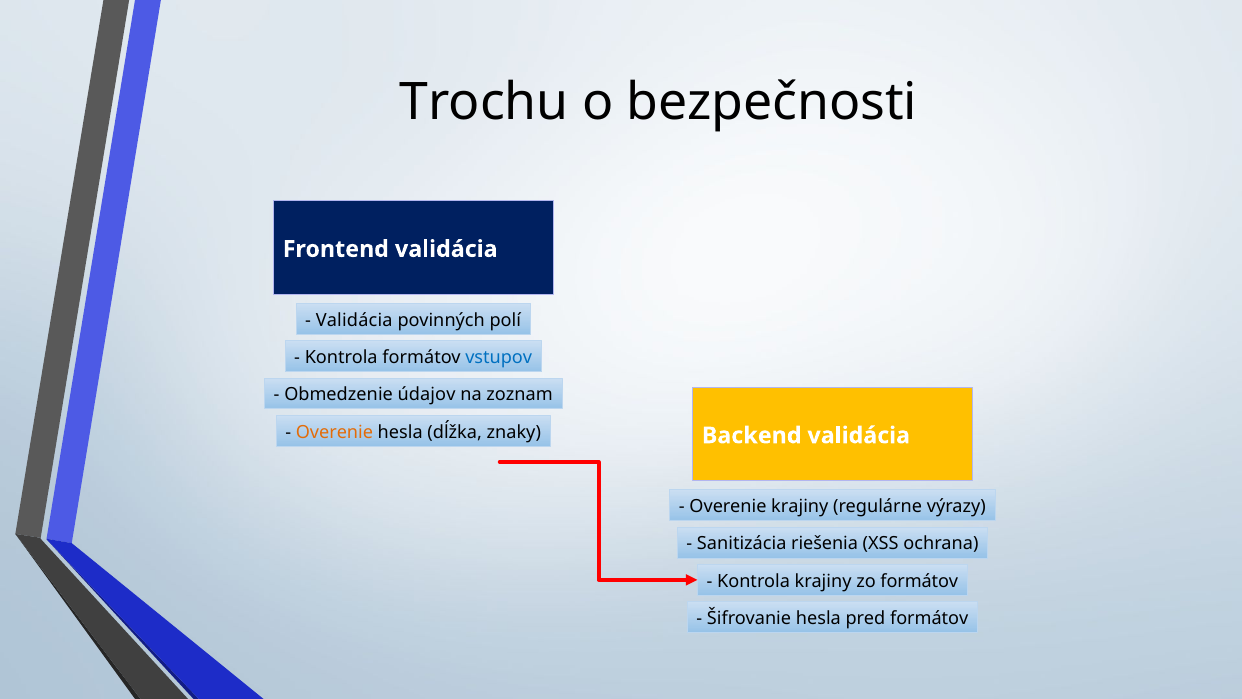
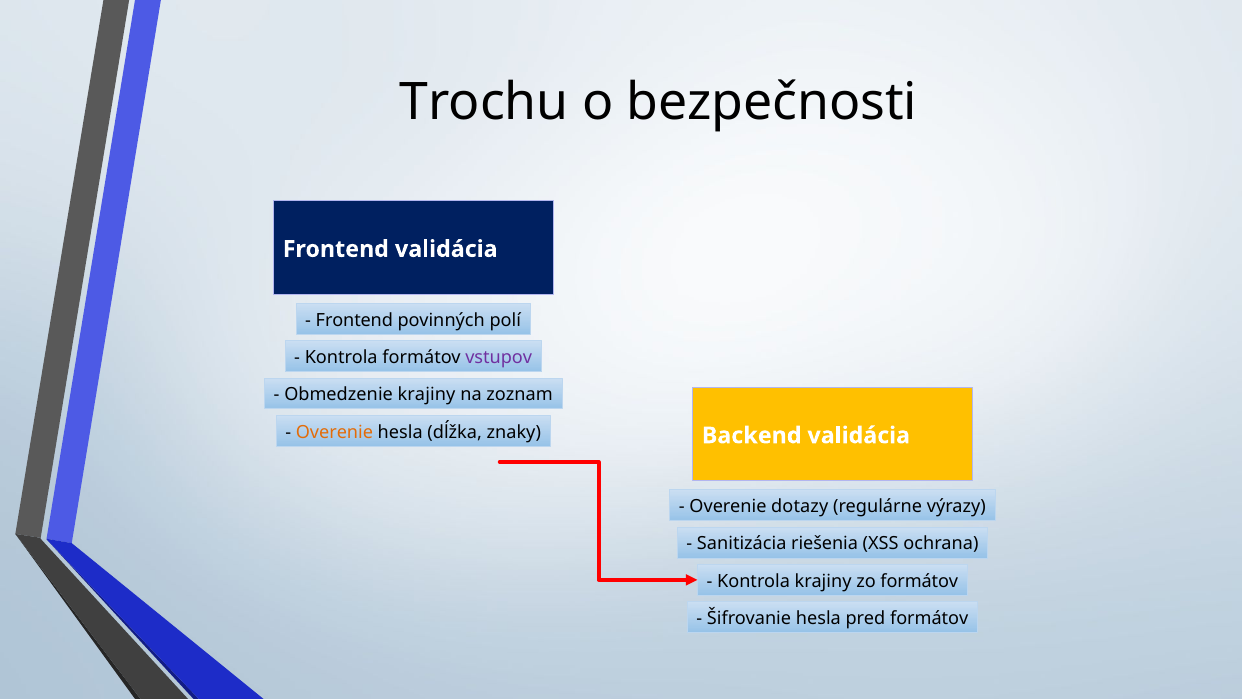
Validácia: Validácia -> Frontend (354, 320)
vstupov colour: blue -> purple (499, 357)
Obmedzenie údajov: údajov -> krajiny (426, 395)
Overenie krajiny: krajiny -> dotazy (800, 506)
